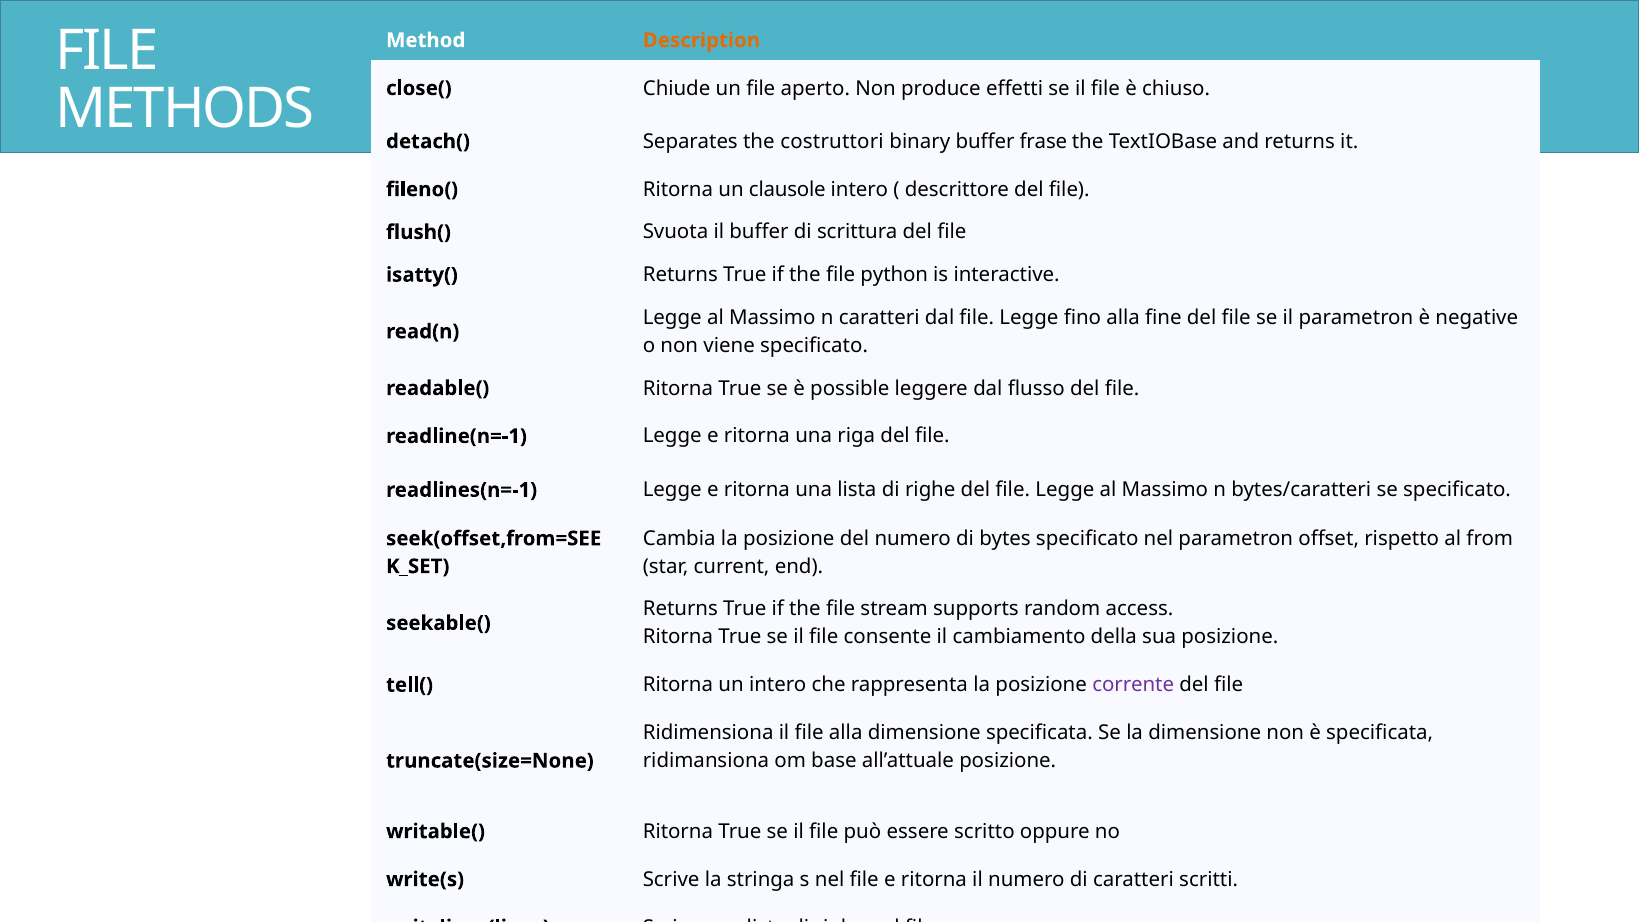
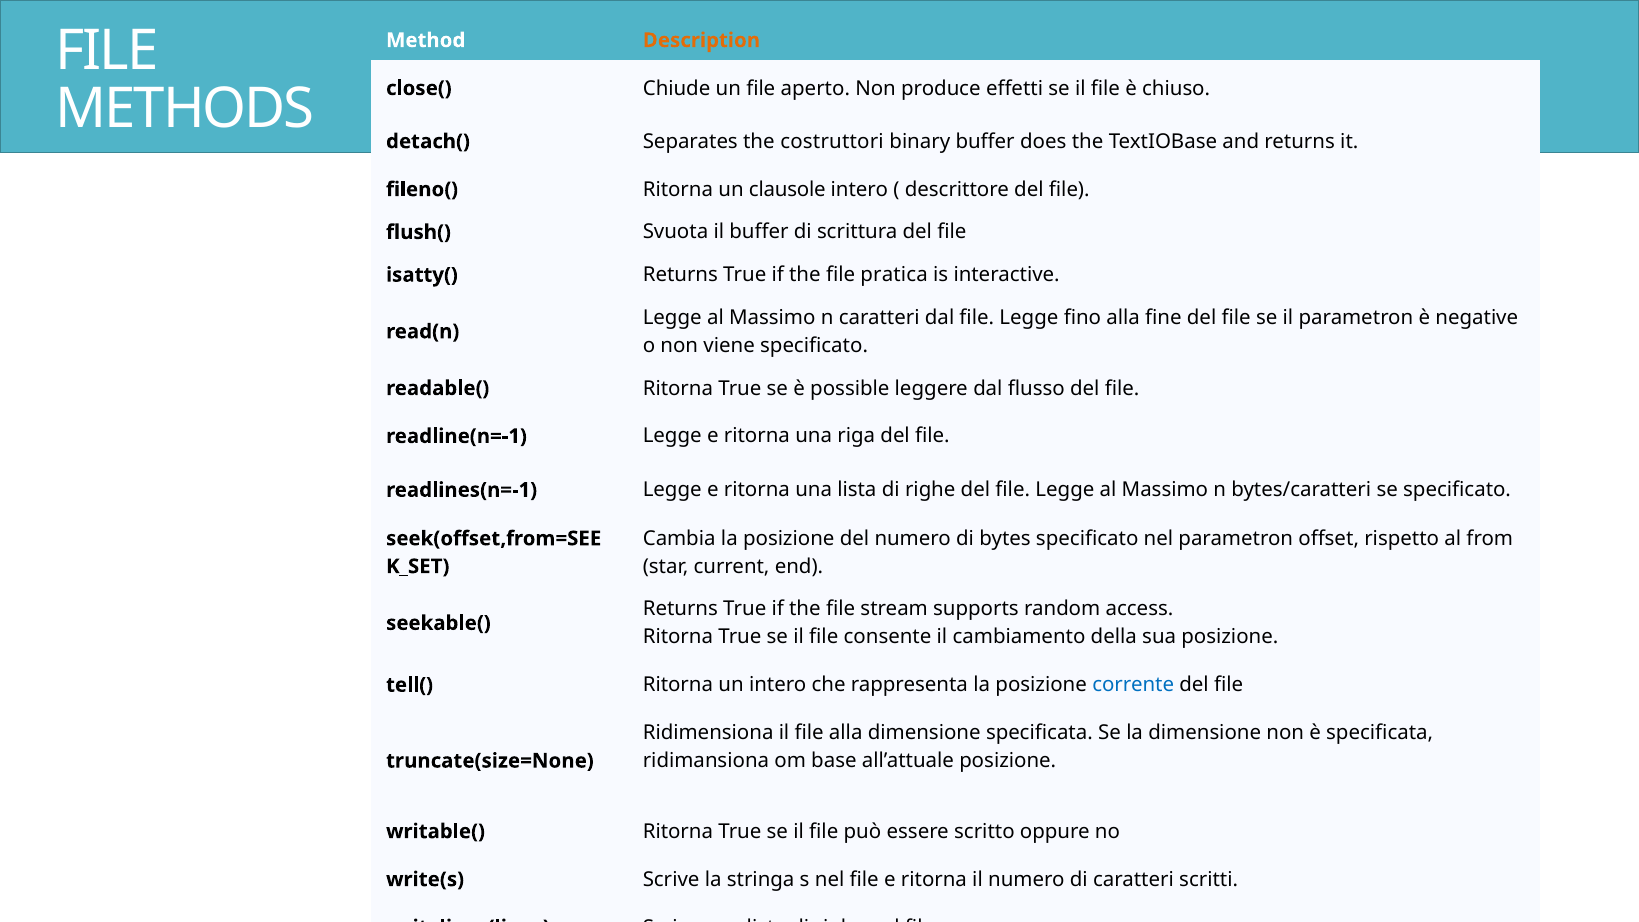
frase: frase -> does (1043, 141)
python: python -> pratica (894, 275)
corrente colour: purple -> blue (1133, 685)
